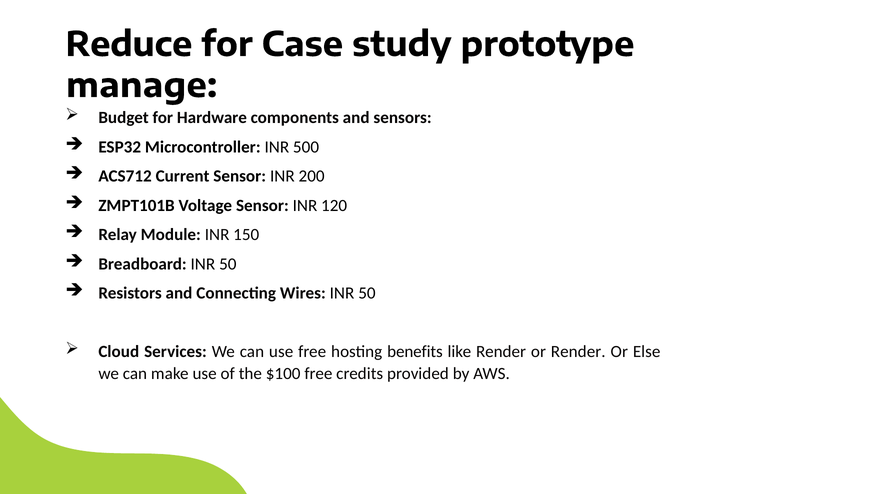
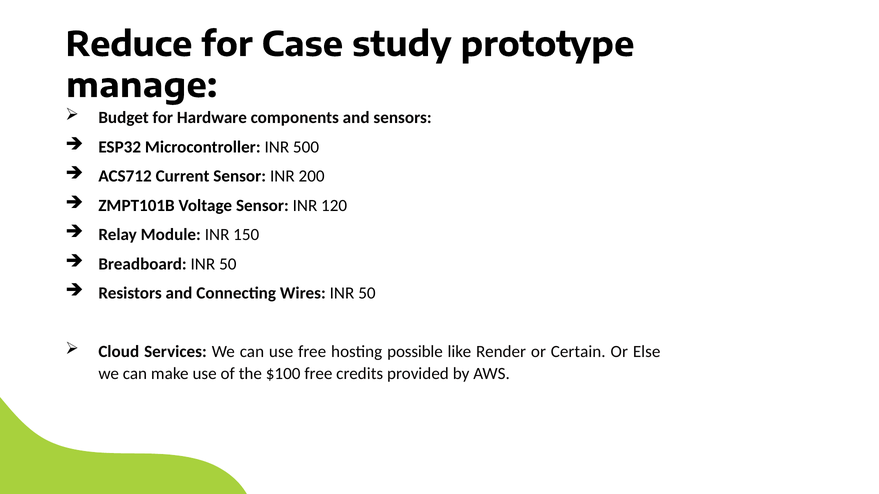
benefits: benefits -> possible (415, 352)
or Render: Render -> Certain (578, 352)
